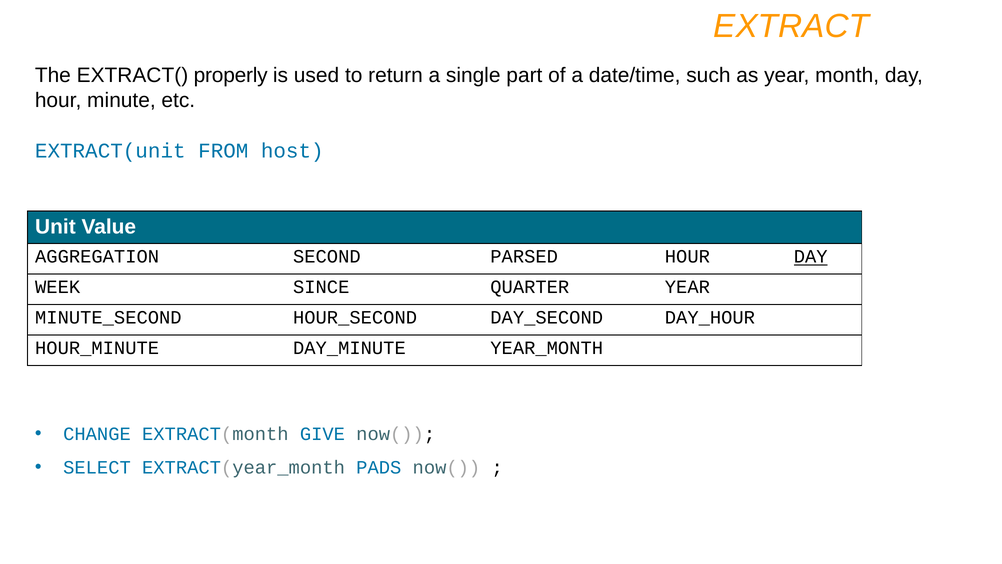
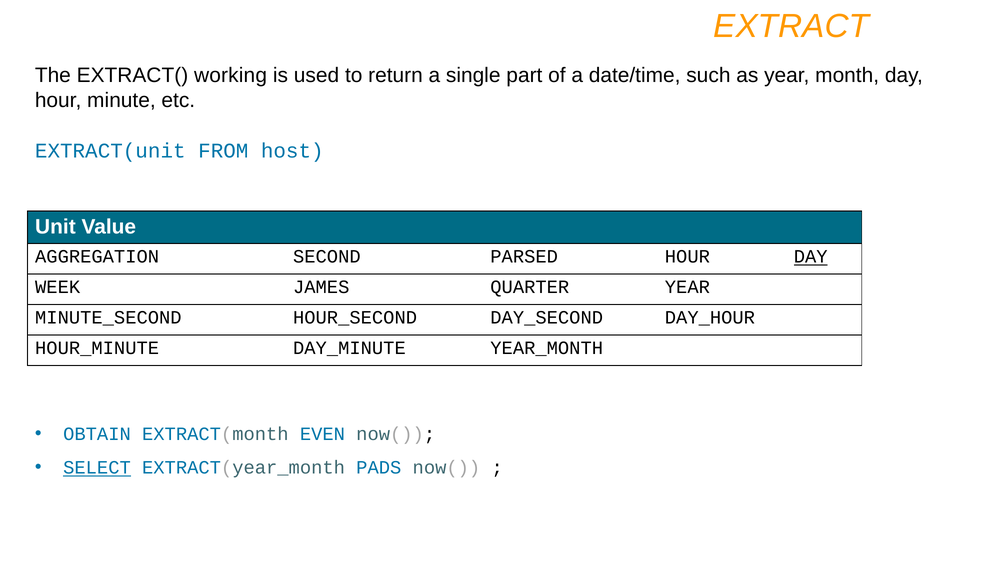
properly: properly -> working (231, 75)
SINCE: SINCE -> JAMES (321, 287)
CHANGE: CHANGE -> OBTAIN (97, 434)
GIVE: GIVE -> EVEN (322, 434)
SELECT underline: none -> present (97, 467)
